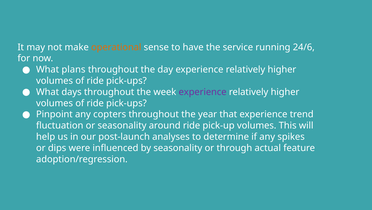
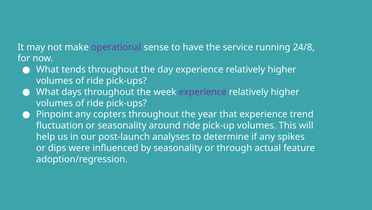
operational colour: orange -> purple (116, 47)
24/6: 24/6 -> 24/8 (304, 47)
plans: plans -> tends (74, 69)
